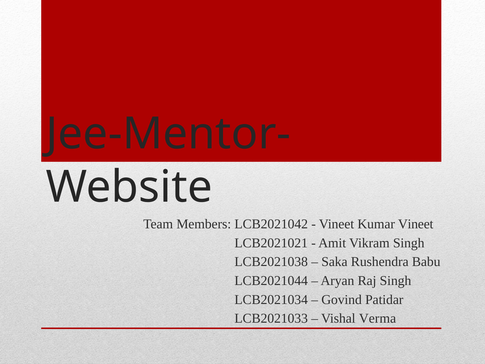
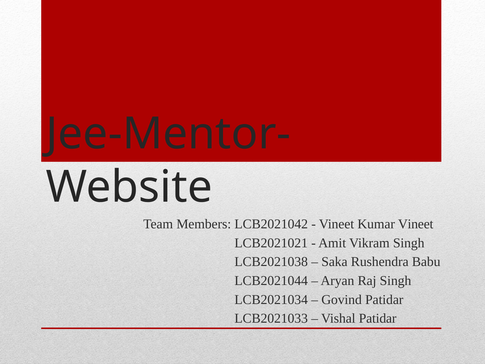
Vishal Verma: Verma -> Patidar (378, 318)
